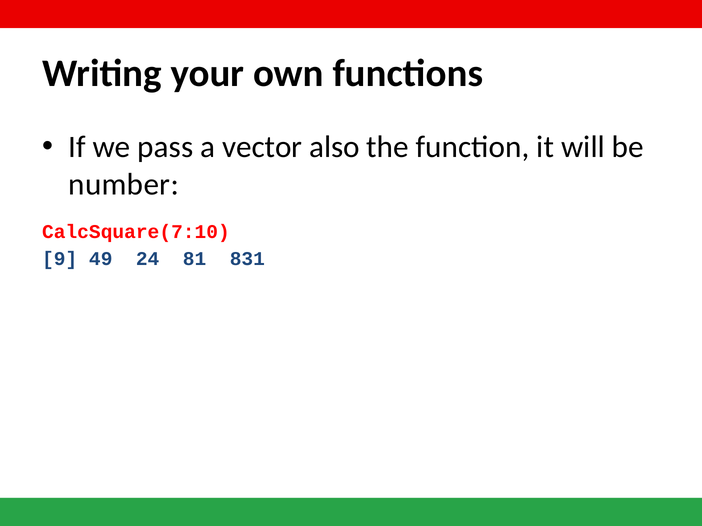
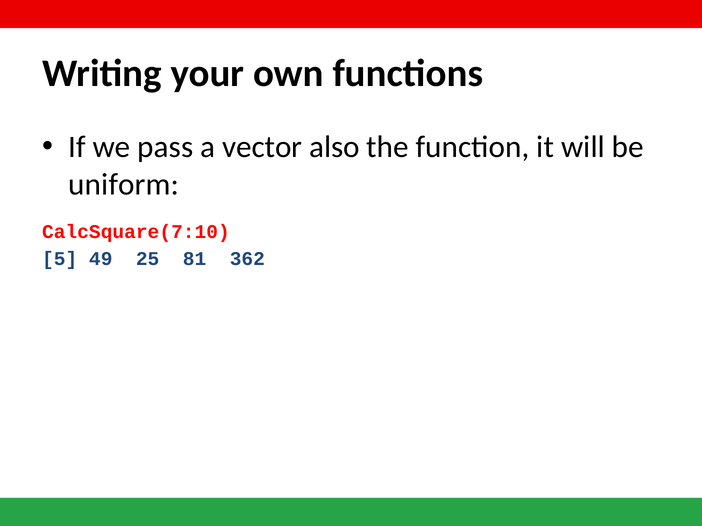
number: number -> uniform (124, 185)
9: 9 -> 5 (60, 259)
24: 24 -> 25 (148, 259)
831: 831 -> 362 (247, 259)
